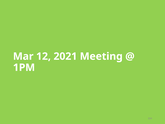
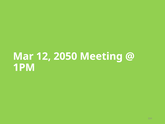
2021: 2021 -> 2050 (65, 56)
